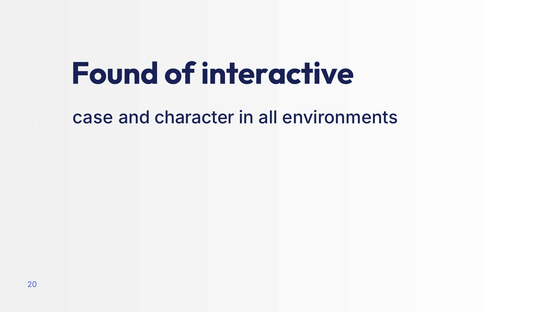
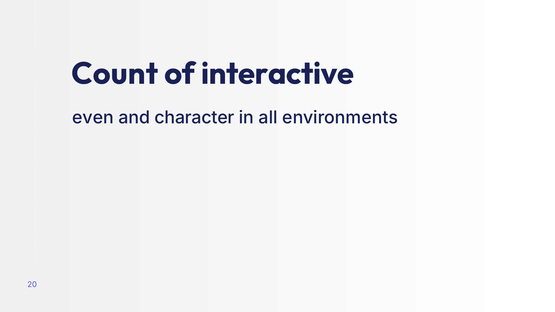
Found: Found -> Count (115, 74)
case: case -> even (93, 118)
